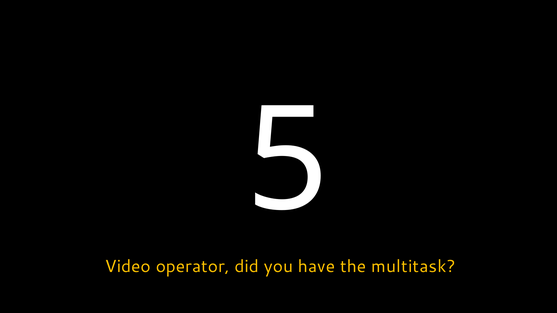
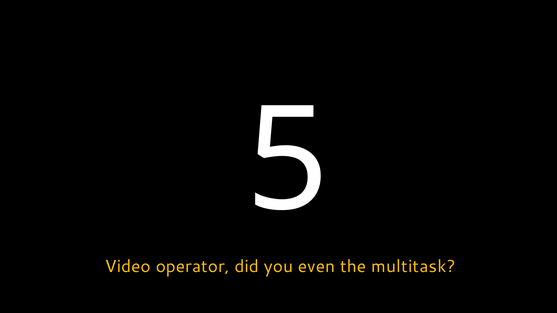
have: have -> even (317, 267)
